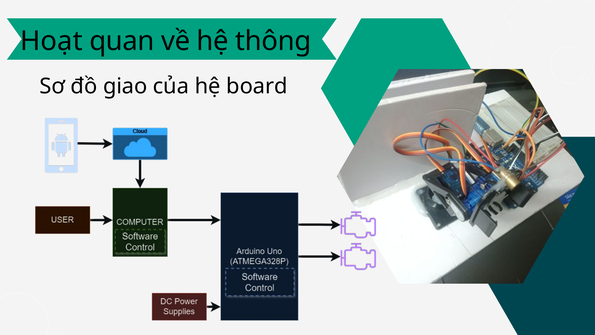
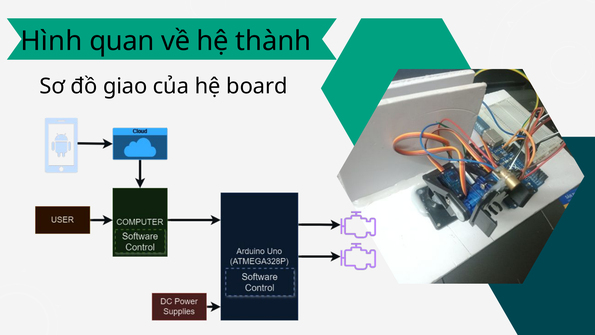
Hoạt: Hoạt -> Hình (51, 41)
thông: thông -> thành (273, 41)
